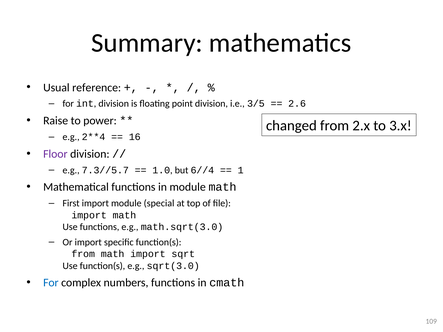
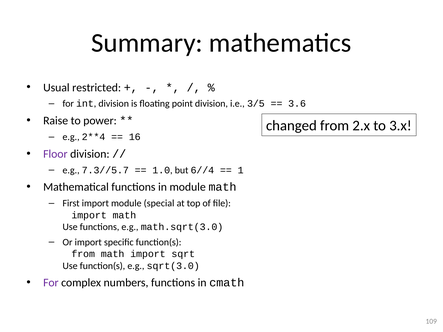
reference: reference -> restricted (97, 88)
2.6: 2.6 -> 3.6 (297, 104)
For colour: blue -> purple (51, 283)
